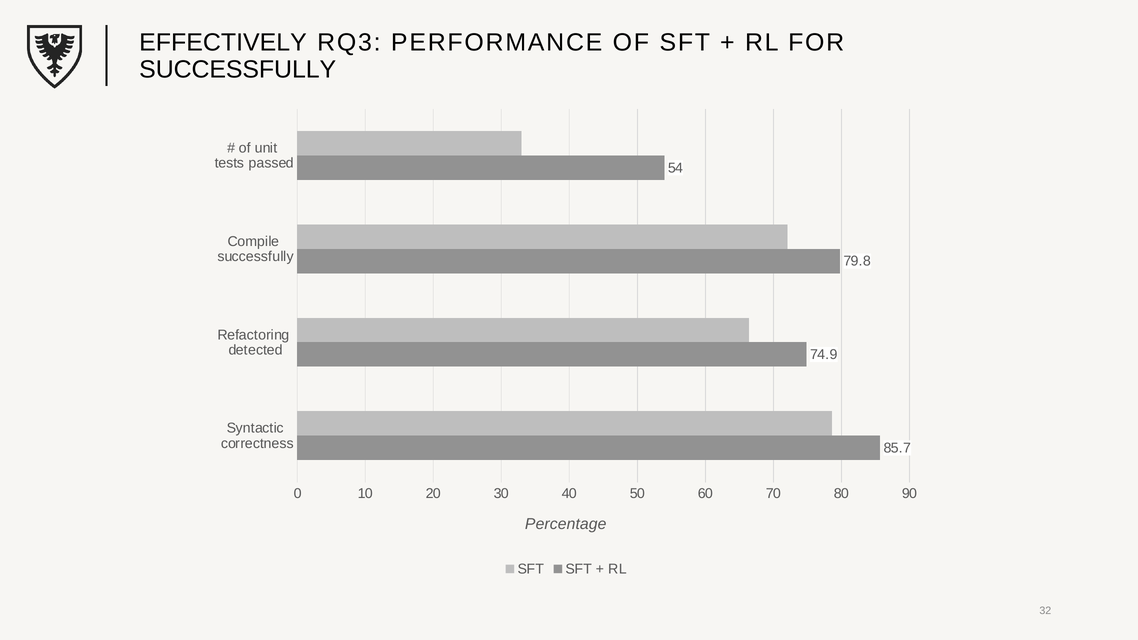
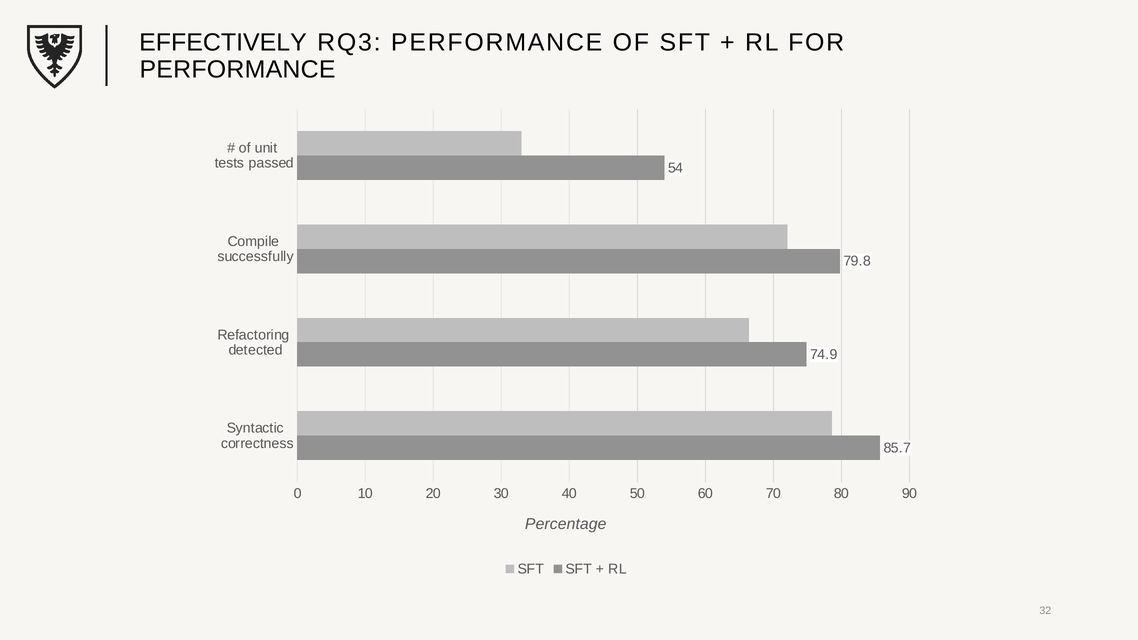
SUCCESSFULLY: SUCCESSFULLY -> PERFORMANCE (238, 69)
